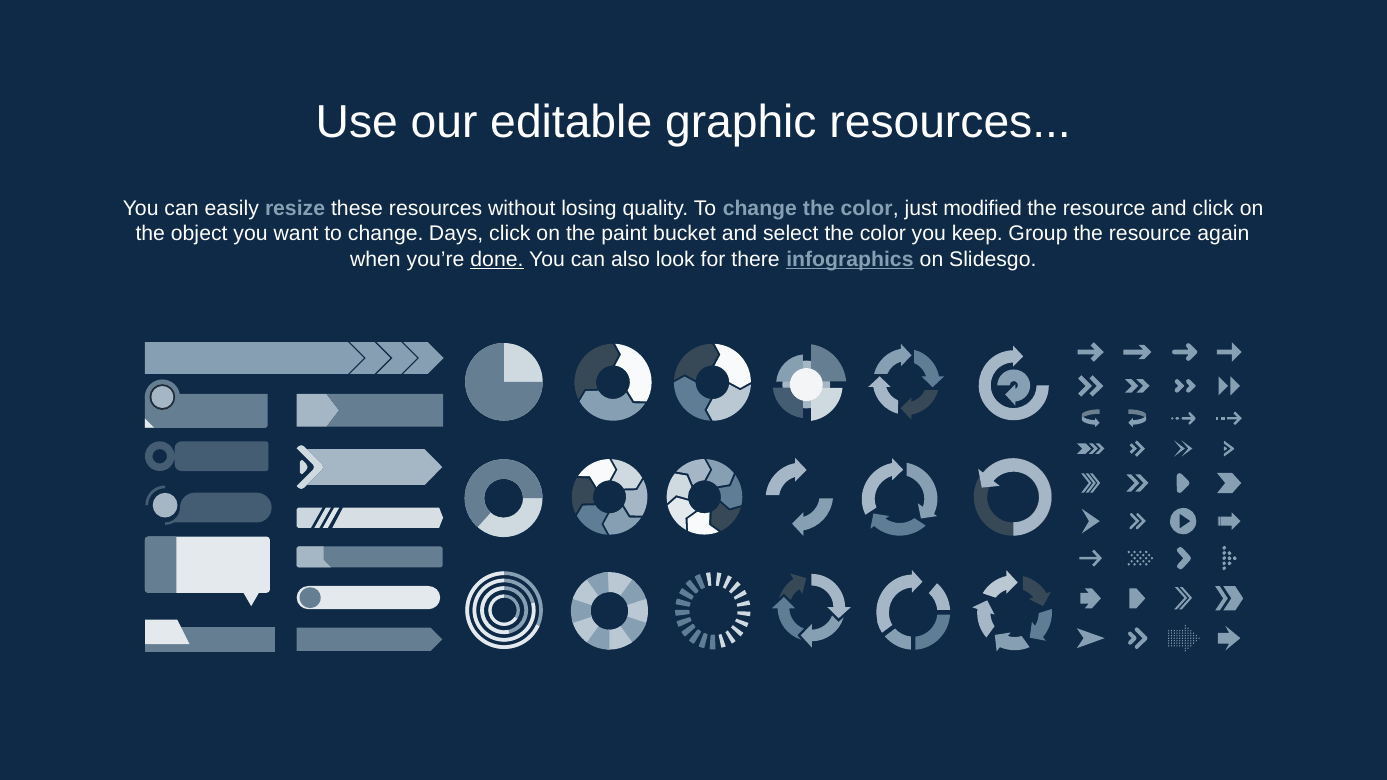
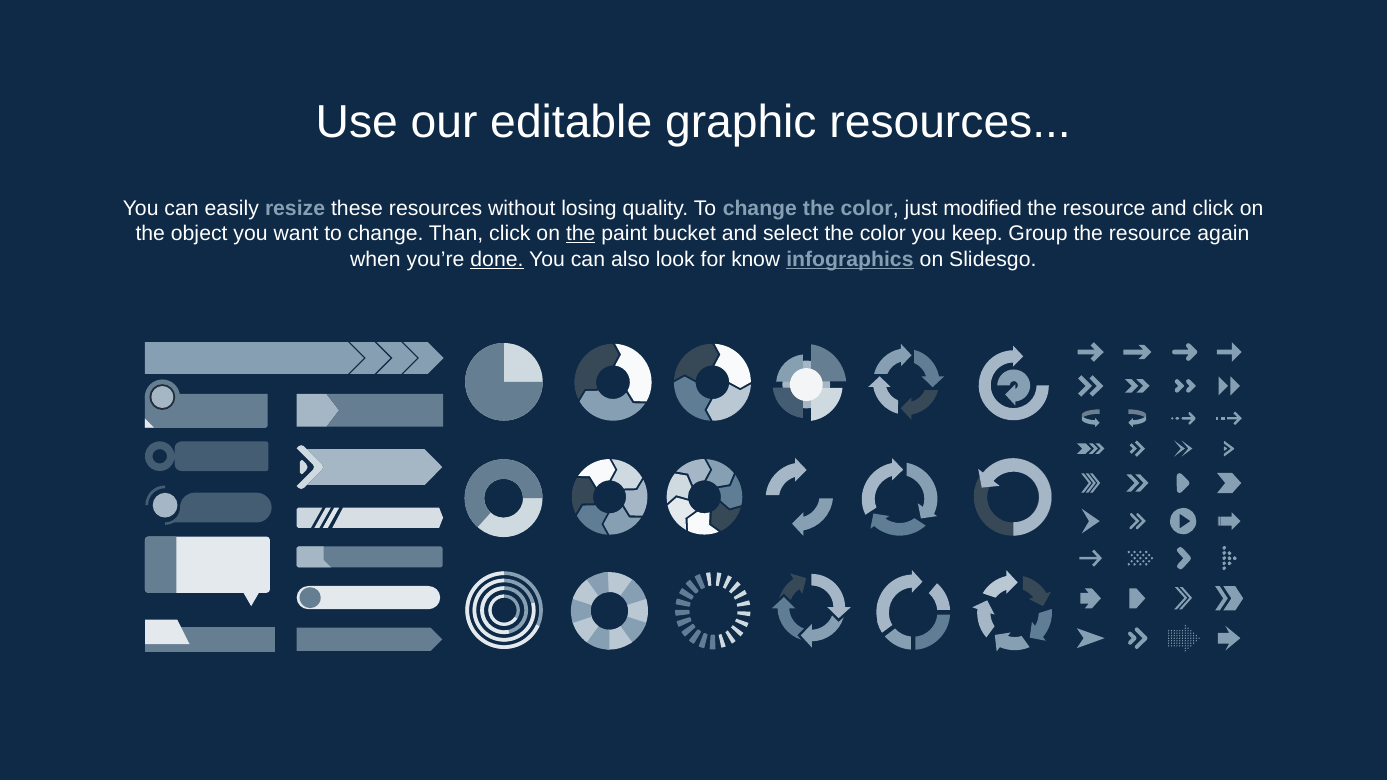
Days: Days -> Than (456, 234)
the underline: none -> present (581, 234)
there: there -> know (756, 259)
